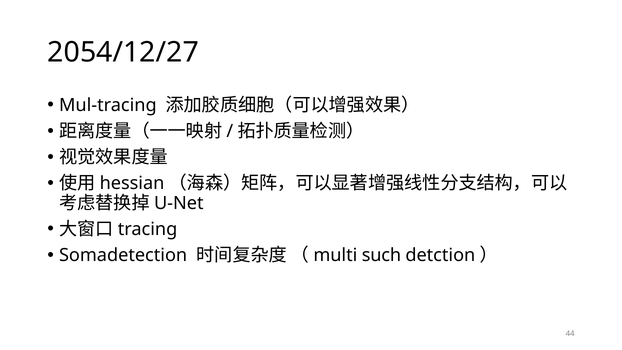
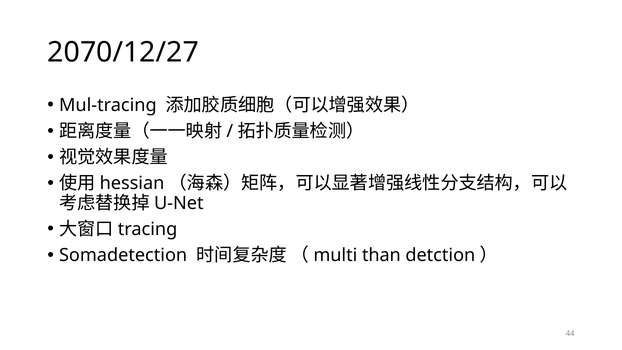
2054/12/27: 2054/12/27 -> 2070/12/27 (123, 52)
such: such -> than (381, 255)
